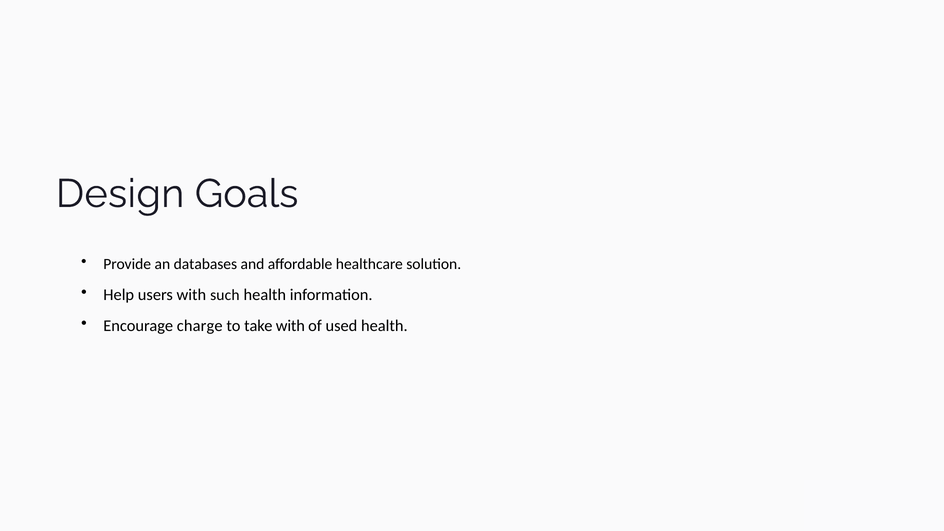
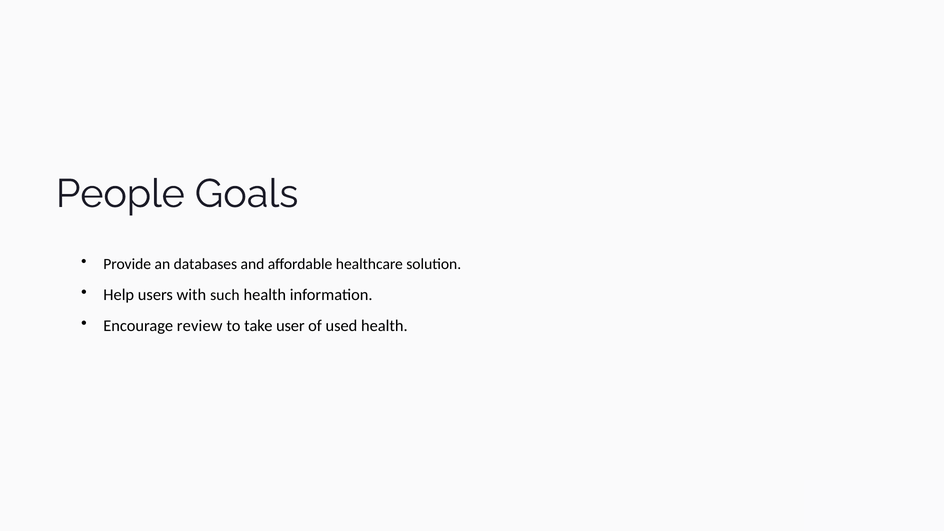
Design: Design -> People (120, 194)
charge: charge -> review (200, 326)
take with: with -> user (290, 326)
